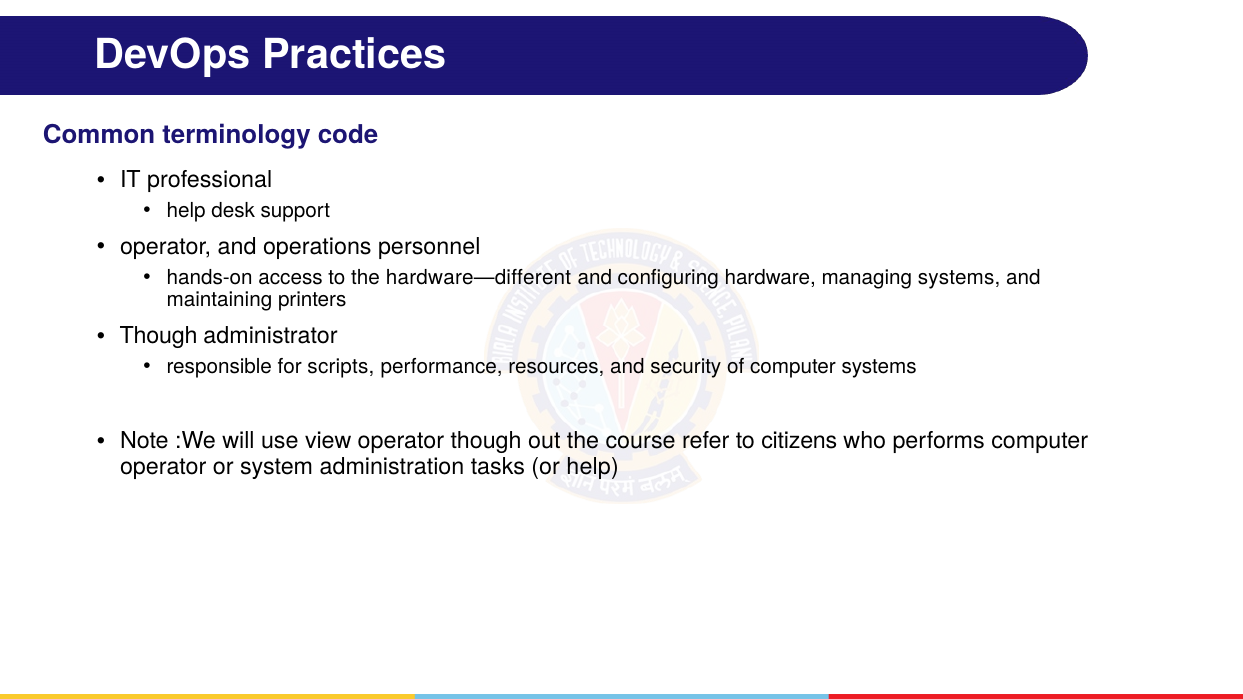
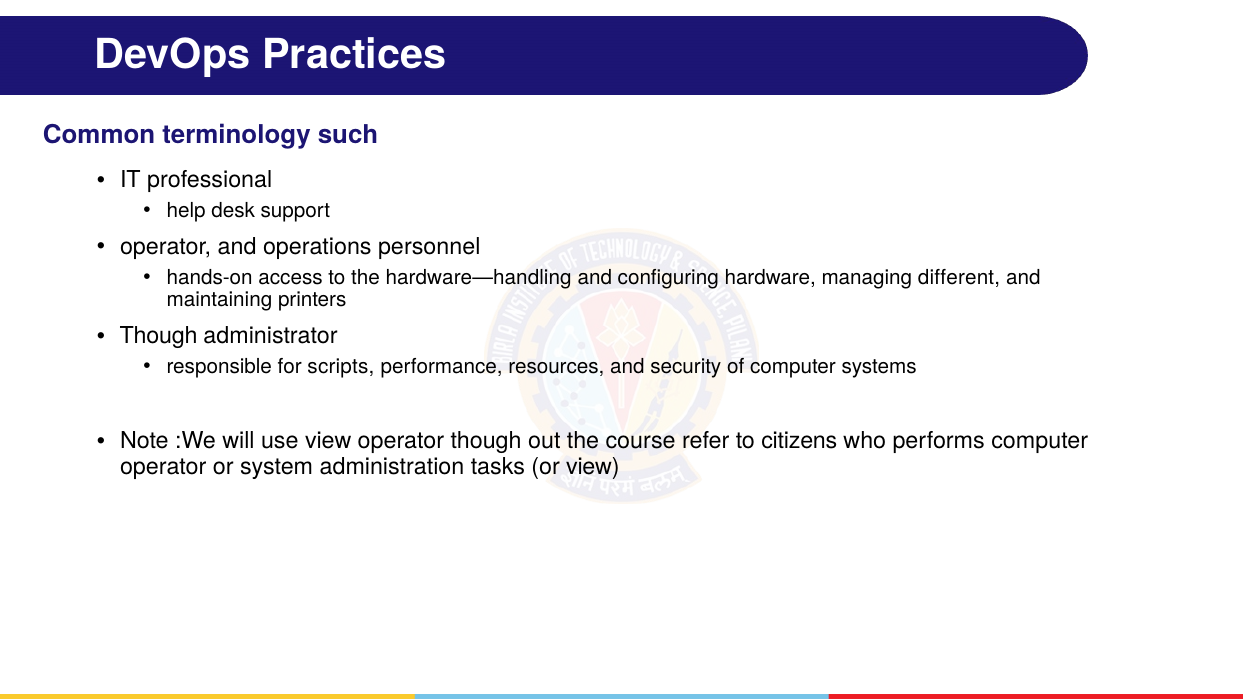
code: code -> such (348, 135)
hardware—different: hardware—different -> hardware—handling (479, 277)
managing systems: systems -> different (959, 277)
or help: help -> view (593, 467)
